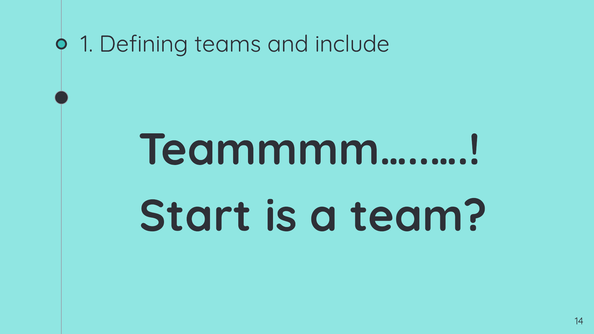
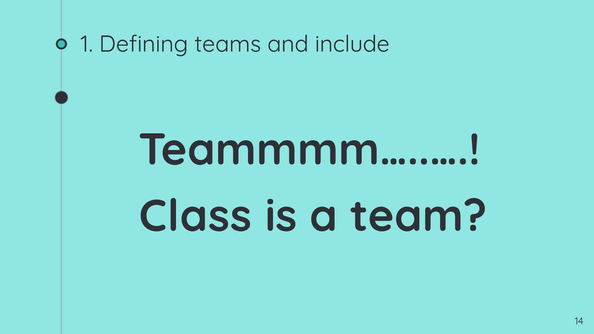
Start: Start -> Class (195, 216)
